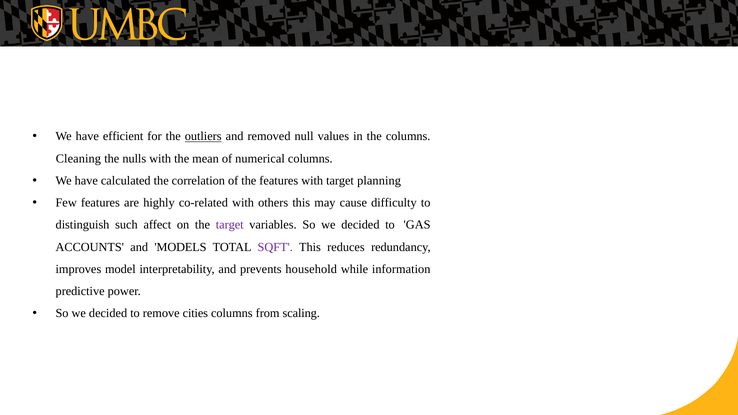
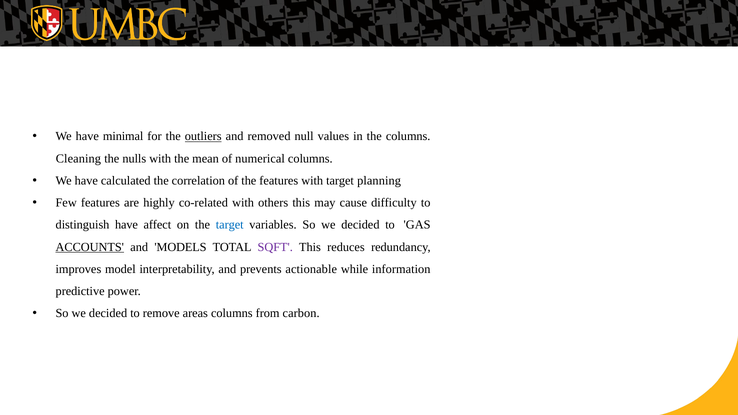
efficient: efficient -> minimal (123, 136)
distinguish such: such -> have (126, 225)
target colour: purple -> blue (230, 225)
ACCOUNTS underline: none -> present (90, 247)
household: household -> actionable (311, 269)
cities: cities -> areas (195, 314)
scaling: scaling -> carbon (301, 314)
